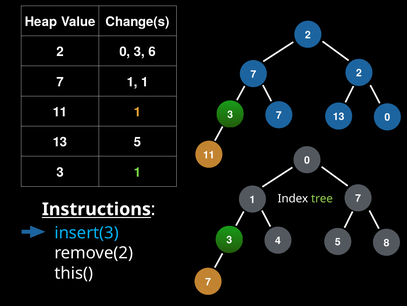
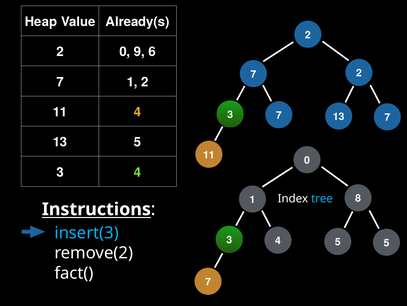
Change(s: Change(s -> Already(s (138, 22)
0 3: 3 -> 9 (139, 52)
1 1: 1 -> 2 (145, 82)
11 1: 1 -> 4 (138, 112)
0: 0 -> 7 (387, 117)
3 1: 1 -> 4 (138, 172)
tree colour: light green -> light blue (322, 198)
1 7: 7 -> 8 (358, 198)
8: 8 -> 5 (386, 242)
this(: this( -> fact( (74, 272)
